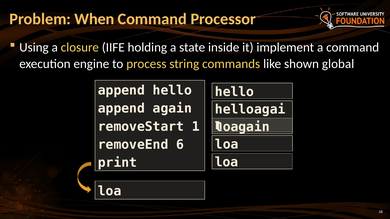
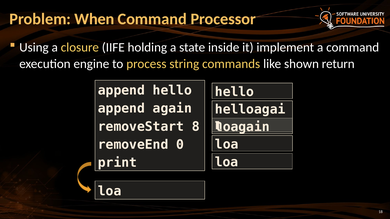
global: global -> return (338, 64)
1: 1 -> 8 (196, 127)
6: 6 -> 0 (180, 145)
